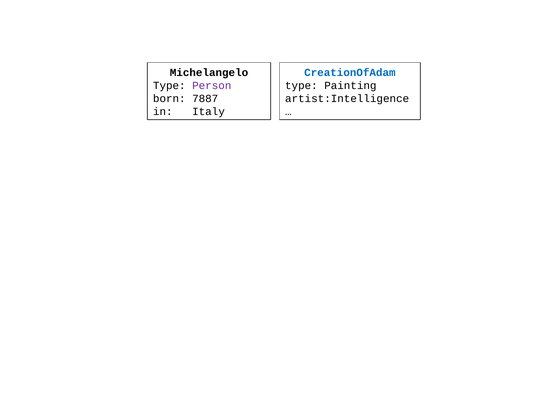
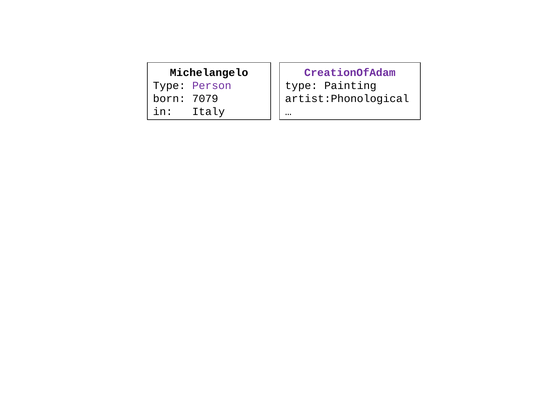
CreationOfAdam colour: blue -> purple (350, 73)
7887: 7887 -> 7079 (205, 99)
artist:Intelligence: artist:Intelligence -> artist:Phonological (347, 99)
